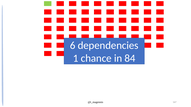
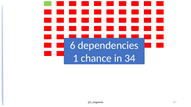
84: 84 -> 34 (130, 58)
